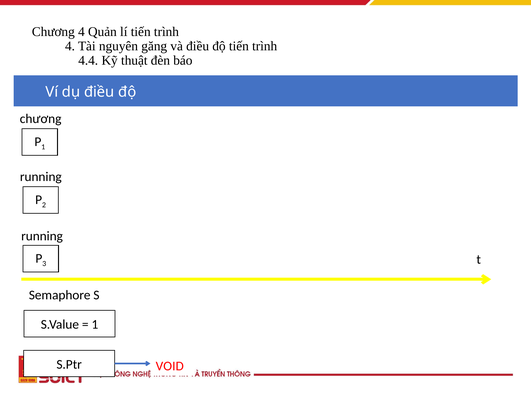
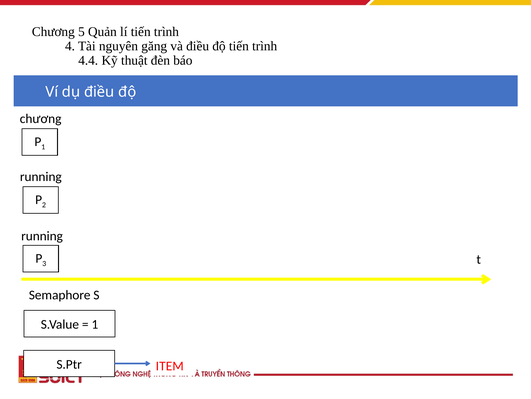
Chương 4: 4 -> 5 (81, 32)
VOID: VOID -> ITEM (170, 365)
